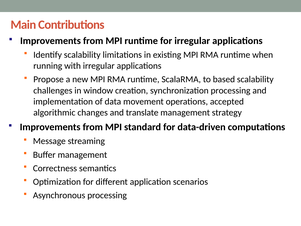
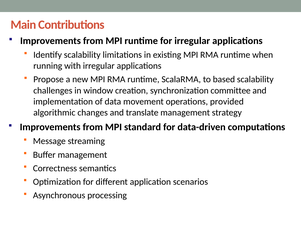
synchronization processing: processing -> committee (231, 90)
accepted: accepted -> provided (227, 101)
